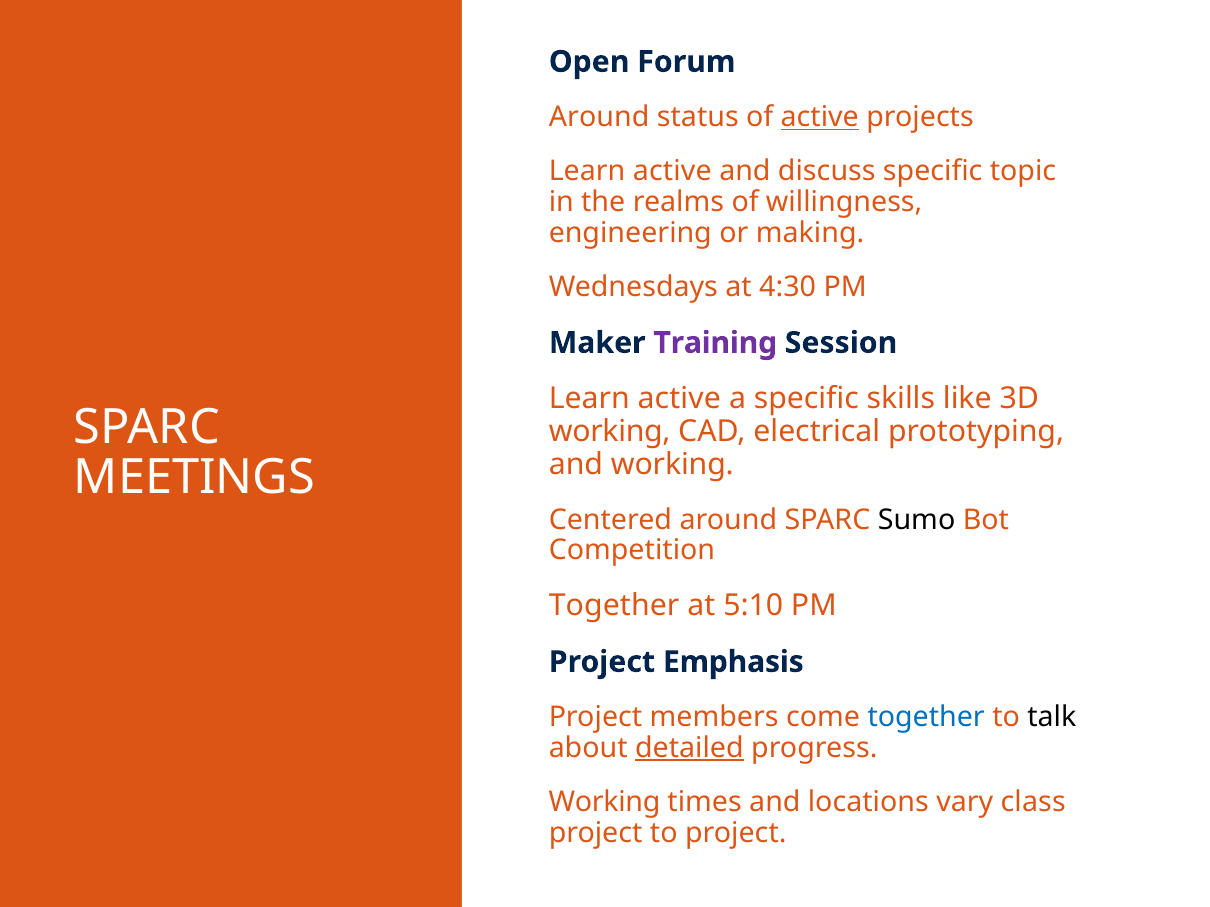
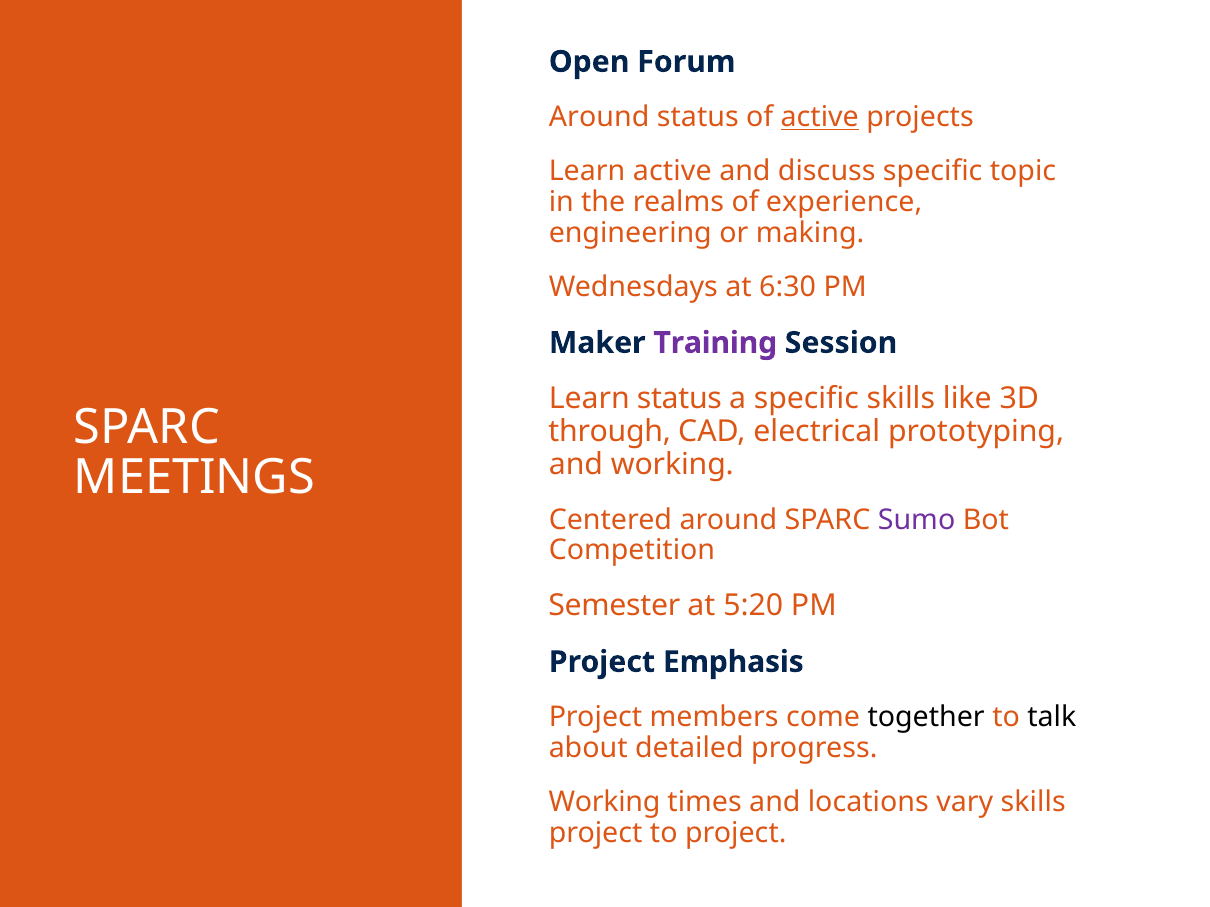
willingness: willingness -> experience (844, 202)
4:30: 4:30 -> 6:30 (788, 288)
active: active -> status (679, 399)
working: working -> through (610, 432)
Sumo colour: black -> purple (917, 520)
Together: Together -> Semester (614, 606)
5:10: 5:10 -> 5:20 (753, 606)
together colour: blue -> black (926, 718)
detailed underline: present -> none (689, 748)
vary class: class -> skills (1033, 803)
